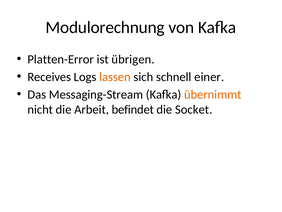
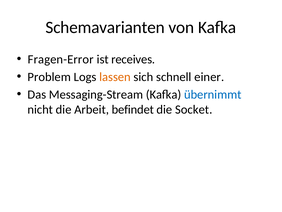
Modulorechnung: Modulorechnung -> Schemavarianten (105, 27)
Platten-Error: Platten-Error -> Fragen-Error (61, 59)
übrigen: übrigen -> receives (133, 59)
Receives: Receives -> Problem (49, 77)
übernimmt colour: orange -> blue (213, 94)
